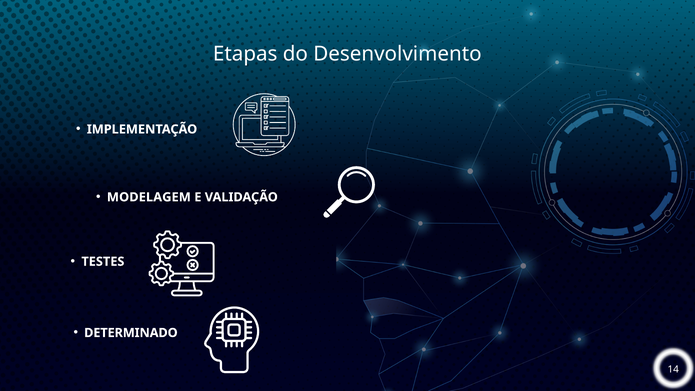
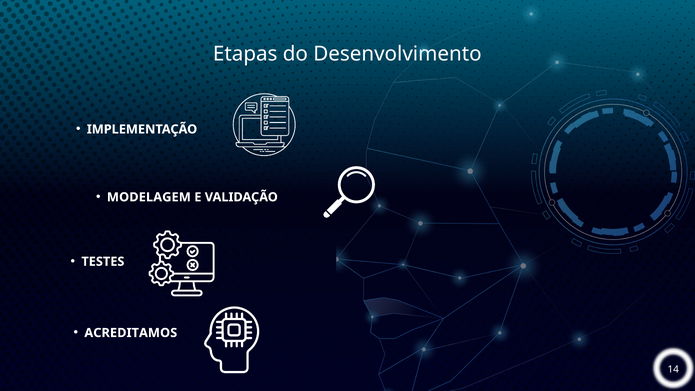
DETERMINADO: DETERMINADO -> ACREDITAMOS (131, 333)
